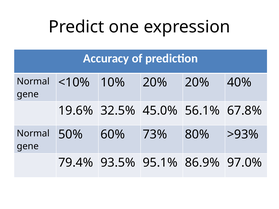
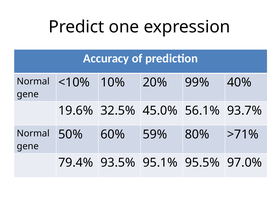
20% 20%: 20% -> 99% (197, 82)
67.8%: 67.8% -> 93.7% (245, 111)
73%: 73% -> 59% (155, 135)
>93%: >93% -> >71% (243, 135)
86.9%: 86.9% -> 95.5% (202, 163)
